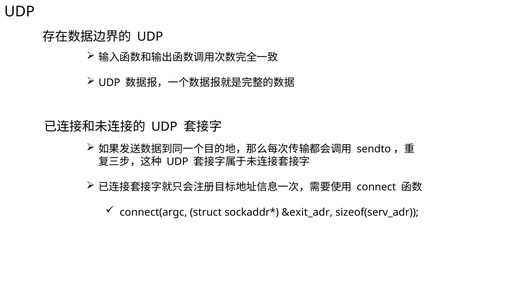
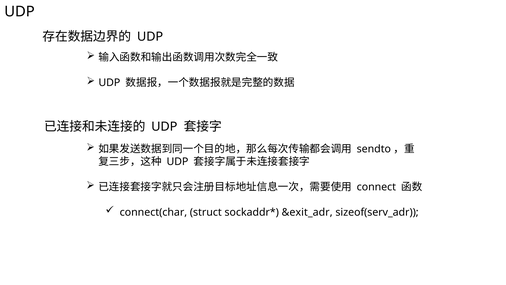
connect(argc: connect(argc -> connect(char (153, 212)
